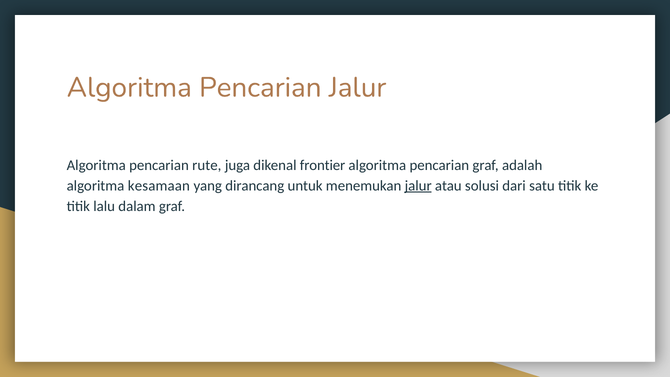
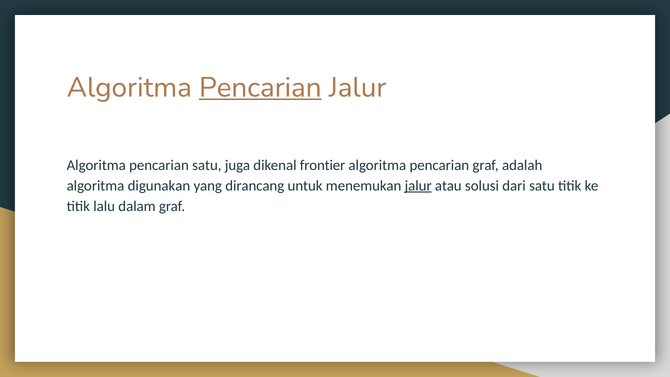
Pencarian underline: none -> present (260, 87)
pencarian rute: rute -> satu (207, 165)
kesamaan: kesamaan -> digunakan (159, 186)
